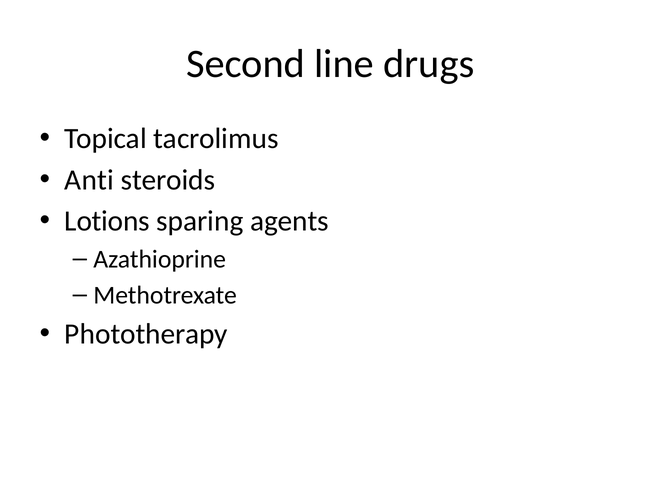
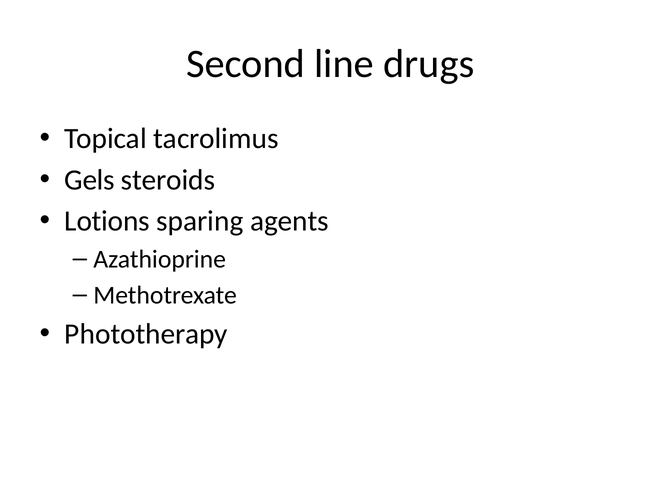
Anti: Anti -> Gels (90, 180)
